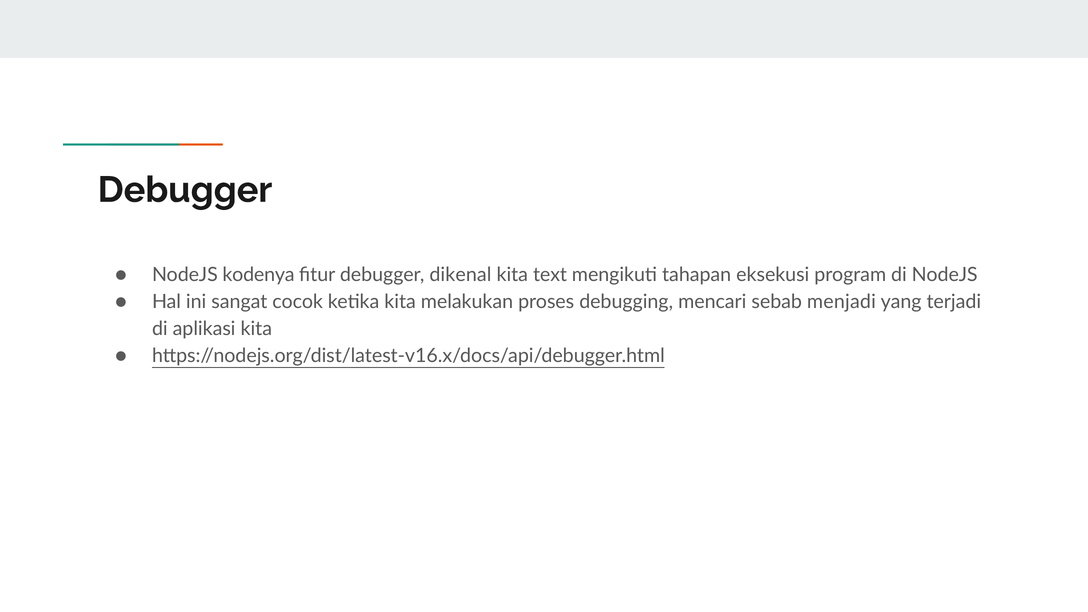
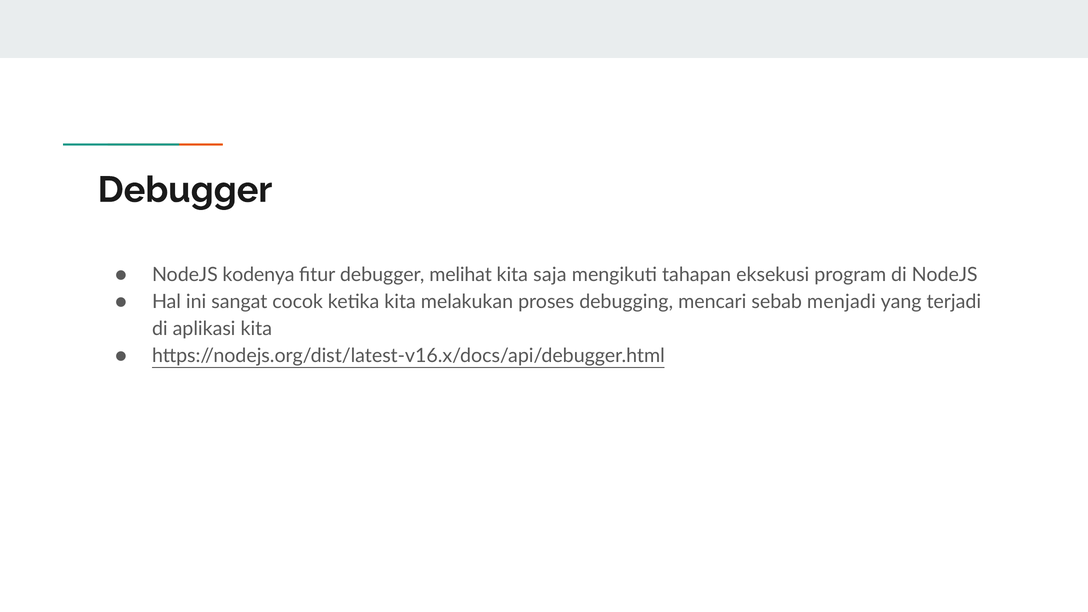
dikenal: dikenal -> melihat (461, 275)
text: text -> saja (550, 275)
